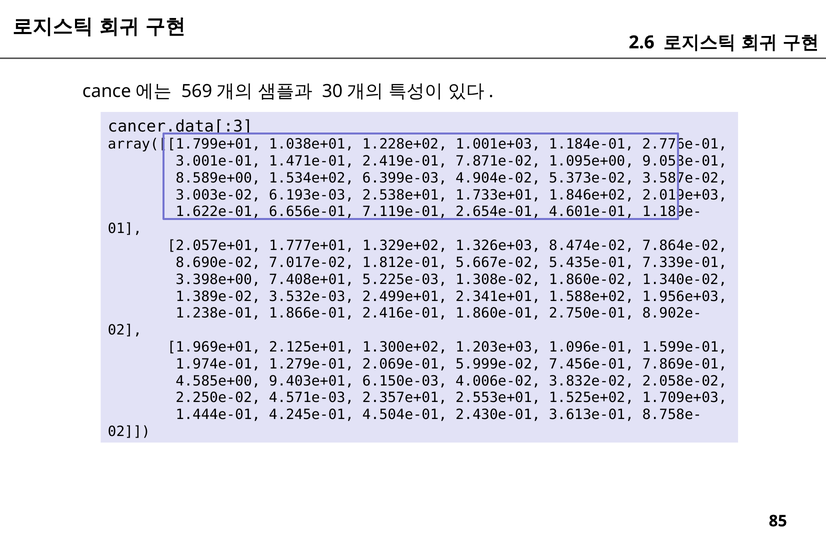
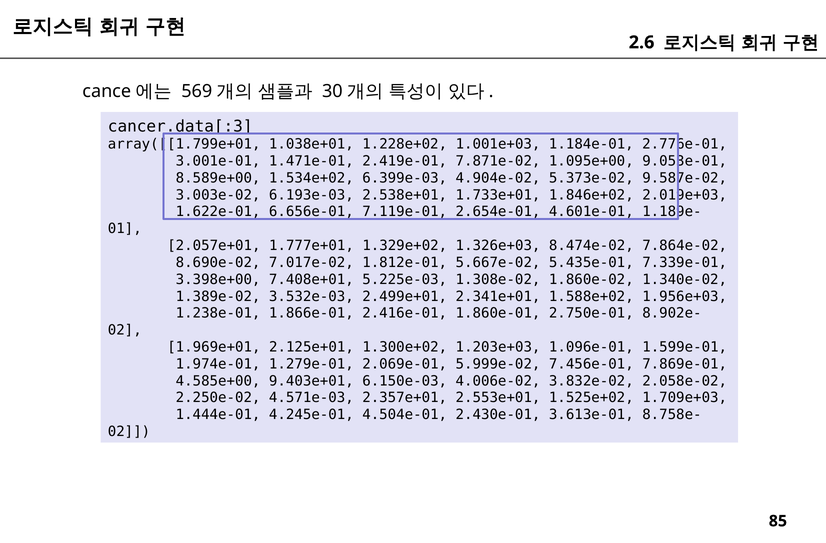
3.587e-02: 3.587e-02 -> 9.587e-02 (685, 178)
